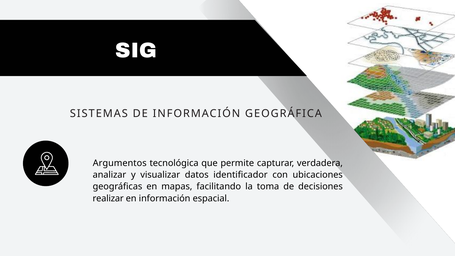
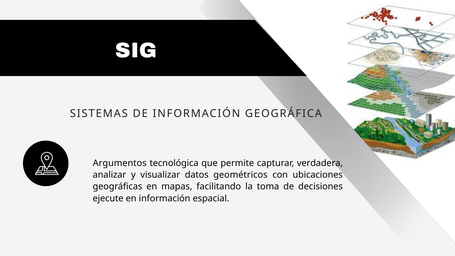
identificador: identificador -> geométricos (240, 175)
realizar: realizar -> ejecute (108, 198)
